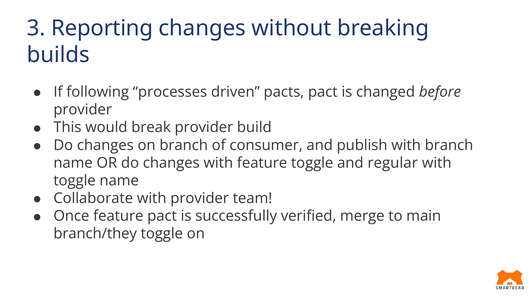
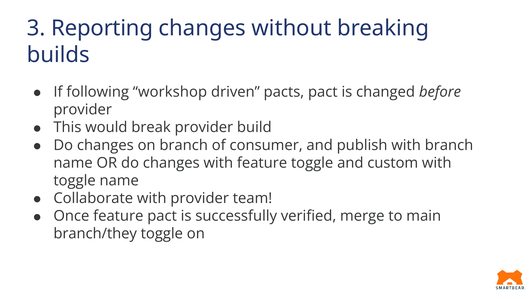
processes: processes -> workshop (170, 92)
regular: regular -> custom (393, 163)
